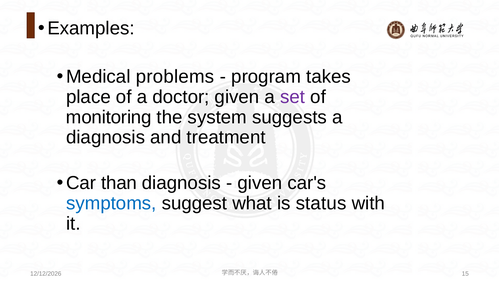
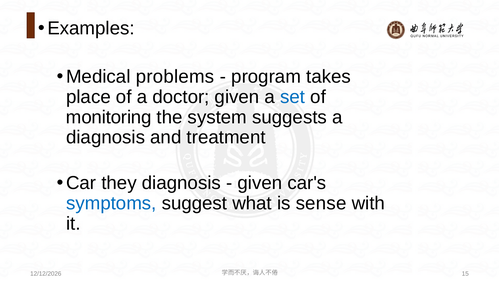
set colour: purple -> blue (293, 97)
than: than -> they (119, 183)
status: status -> sense (321, 203)
